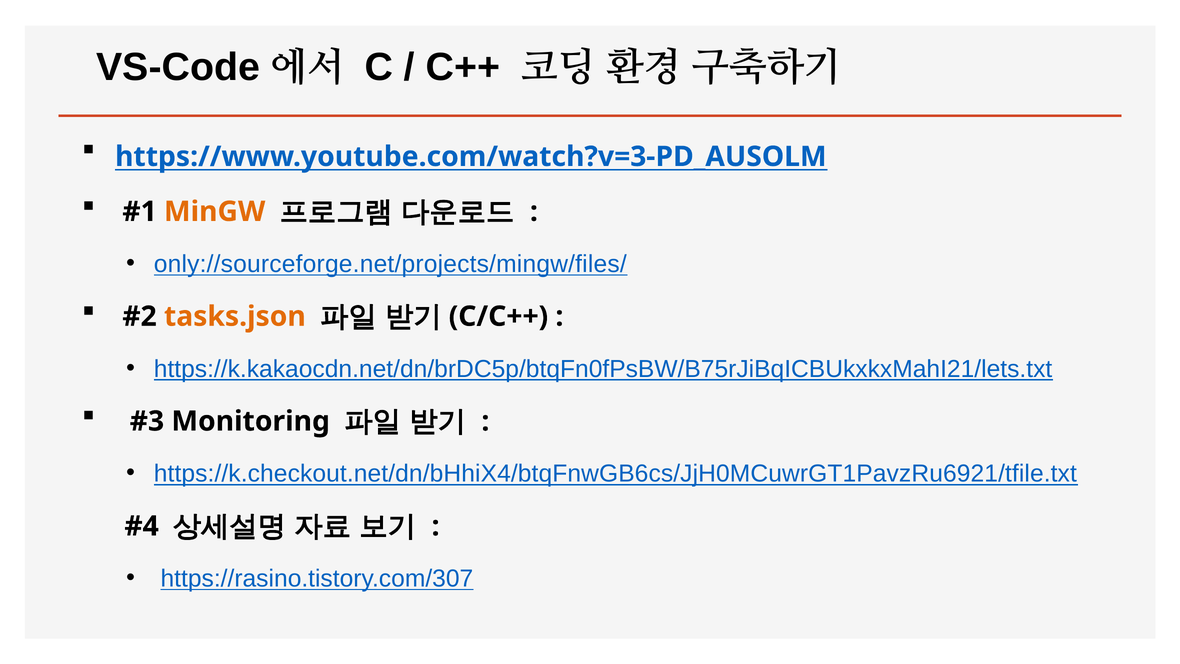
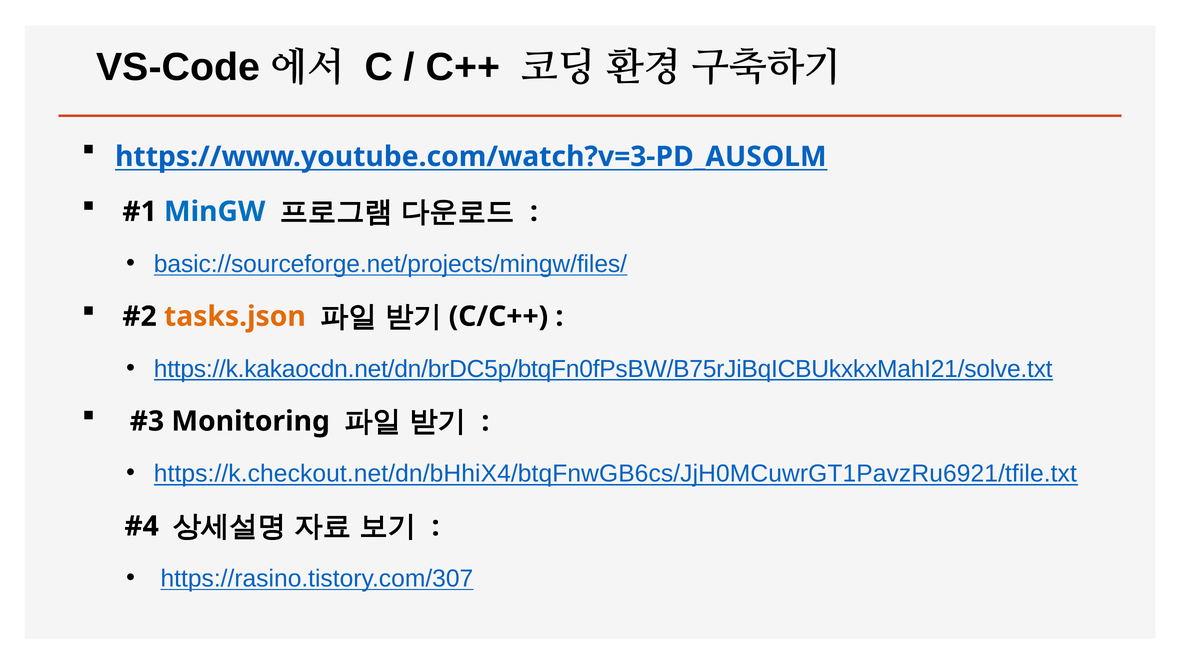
MinGW colour: orange -> blue (215, 212)
only://sourceforge.net/projects/mingw/files/: only://sourceforge.net/projects/mingw/files/ -> basic://sourceforge.net/projects/mingw/files/ (390, 264)
https://k.kakaocdn.net/dn/brDC5p/btqFn0fPsBW/B75rJiBqICBUkxkxMahI21/lets.txt: https://k.kakaocdn.net/dn/brDC5p/btqFn0fPsBW/B75rJiBqICBUkxkxMahI21/lets.txt -> https://k.kakaocdn.net/dn/brDC5p/btqFn0fPsBW/B75rJiBqICBUkxkxMahI21/solve.txt (603, 369)
